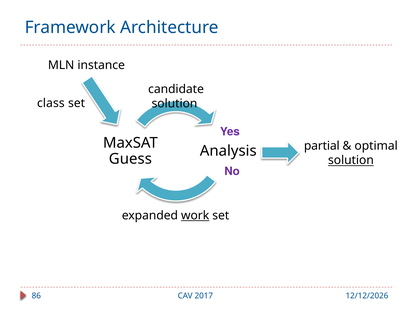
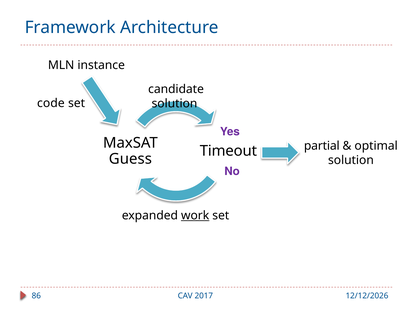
class: class -> code (51, 103)
Analysis: Analysis -> Timeout (228, 151)
solution underline: present -> none (351, 160)
